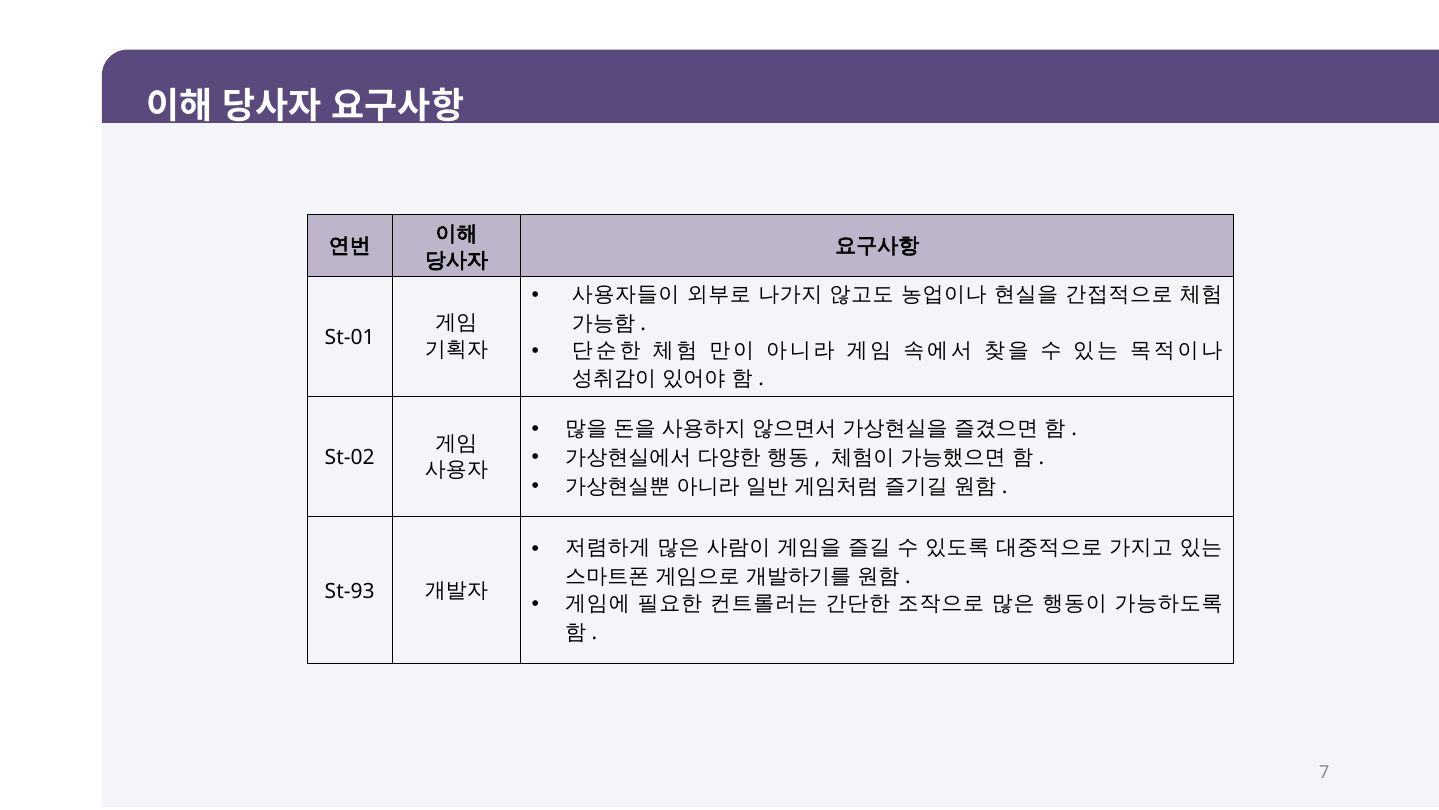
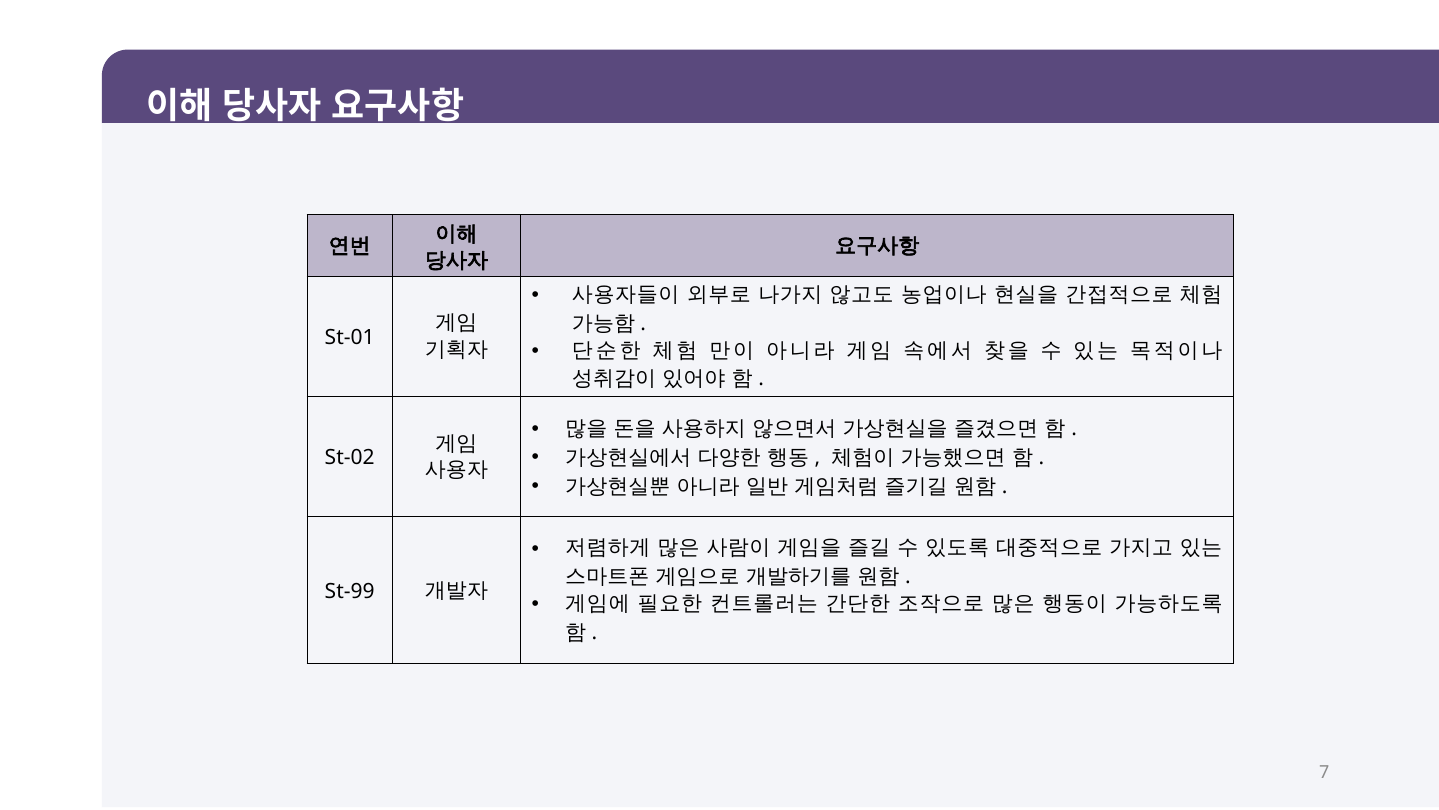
St-93: St-93 -> St-99 (350, 591)
